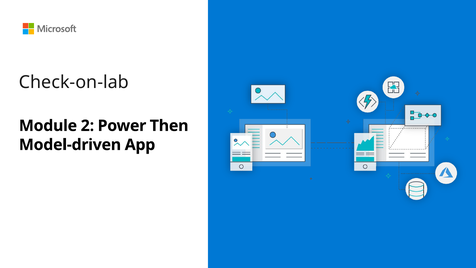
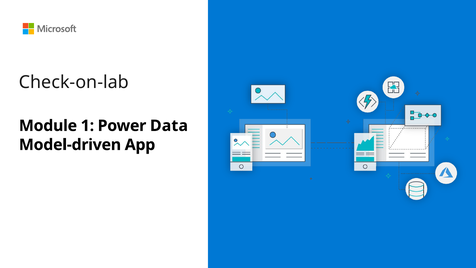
2: 2 -> 1 (87, 126)
Then: Then -> Data (169, 126)
